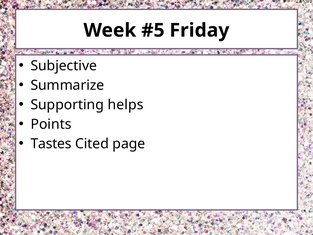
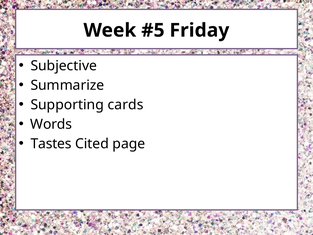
helps: helps -> cards (126, 105)
Points: Points -> Words (51, 124)
